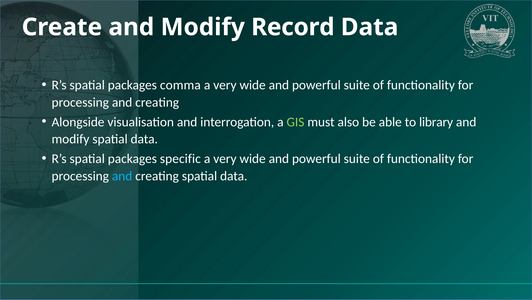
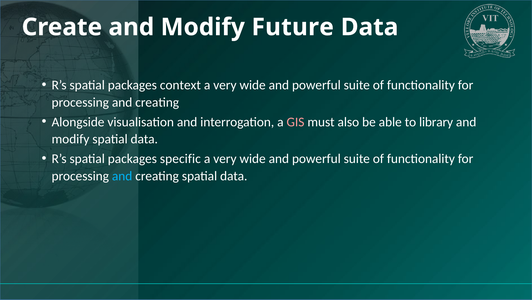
Record: Record -> Future (293, 27)
comma: comma -> context (180, 85)
GIS colour: light green -> pink (296, 122)
